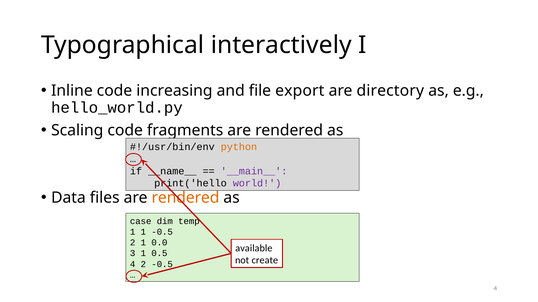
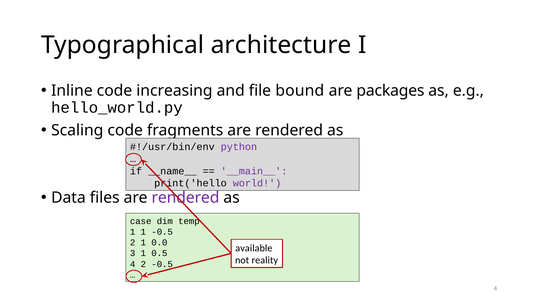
interactively: interactively -> architecture (281, 45)
export: export -> bound (300, 91)
directory: directory -> packages (390, 91)
python colour: orange -> purple (239, 147)
rendered colour: orange -> purple (185, 198)
create: create -> reality (265, 261)
